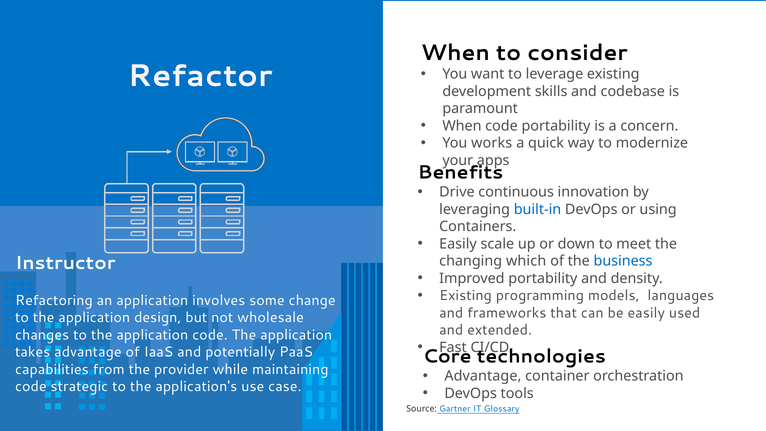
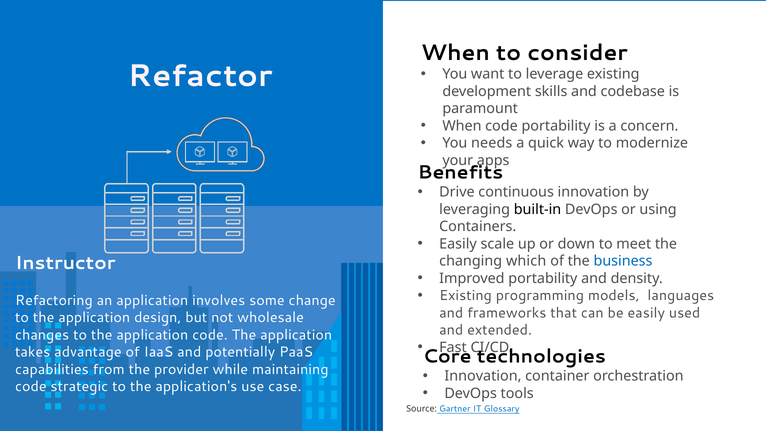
works: works -> needs (492, 143)
built-in colour: blue -> black (538, 209)
Advantage: Advantage -> Innovation (483, 376)
